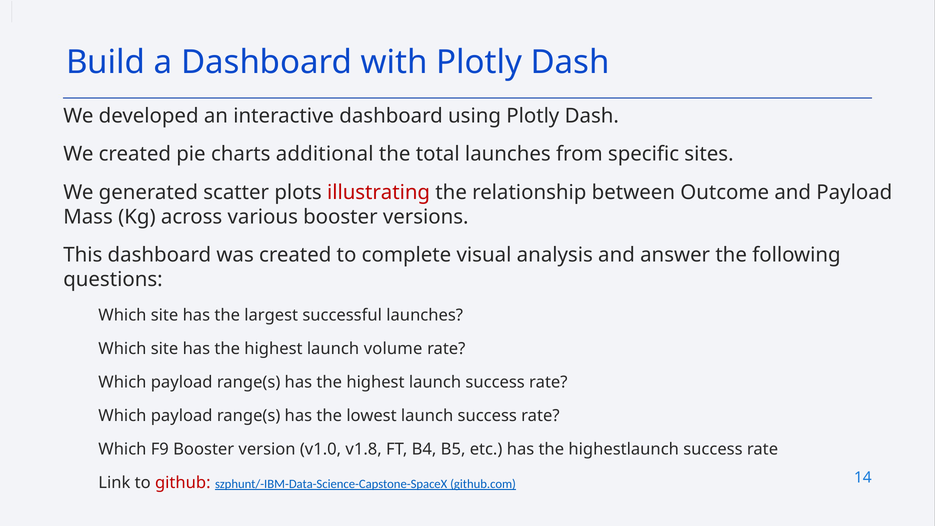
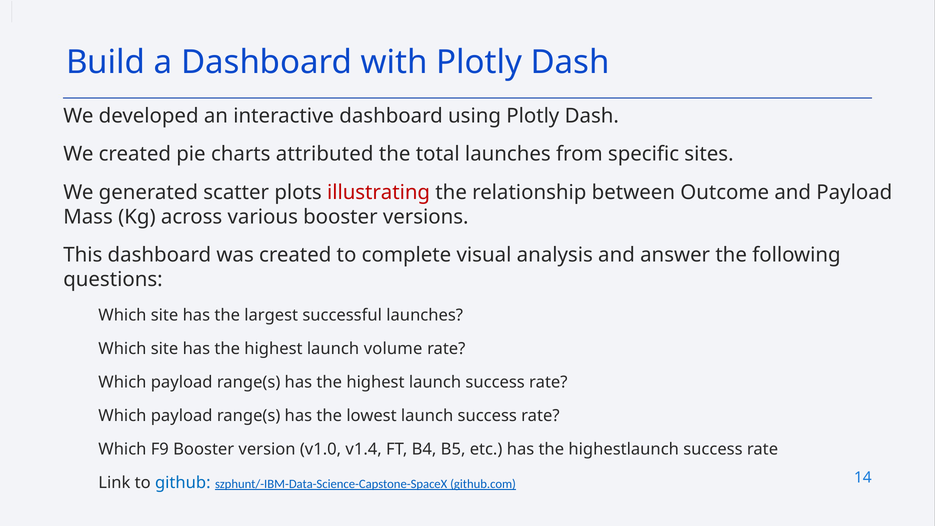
additional: additional -> attributed (325, 154)
v1.8: v1.8 -> v1.4 (364, 449)
github colour: red -> blue (183, 483)
